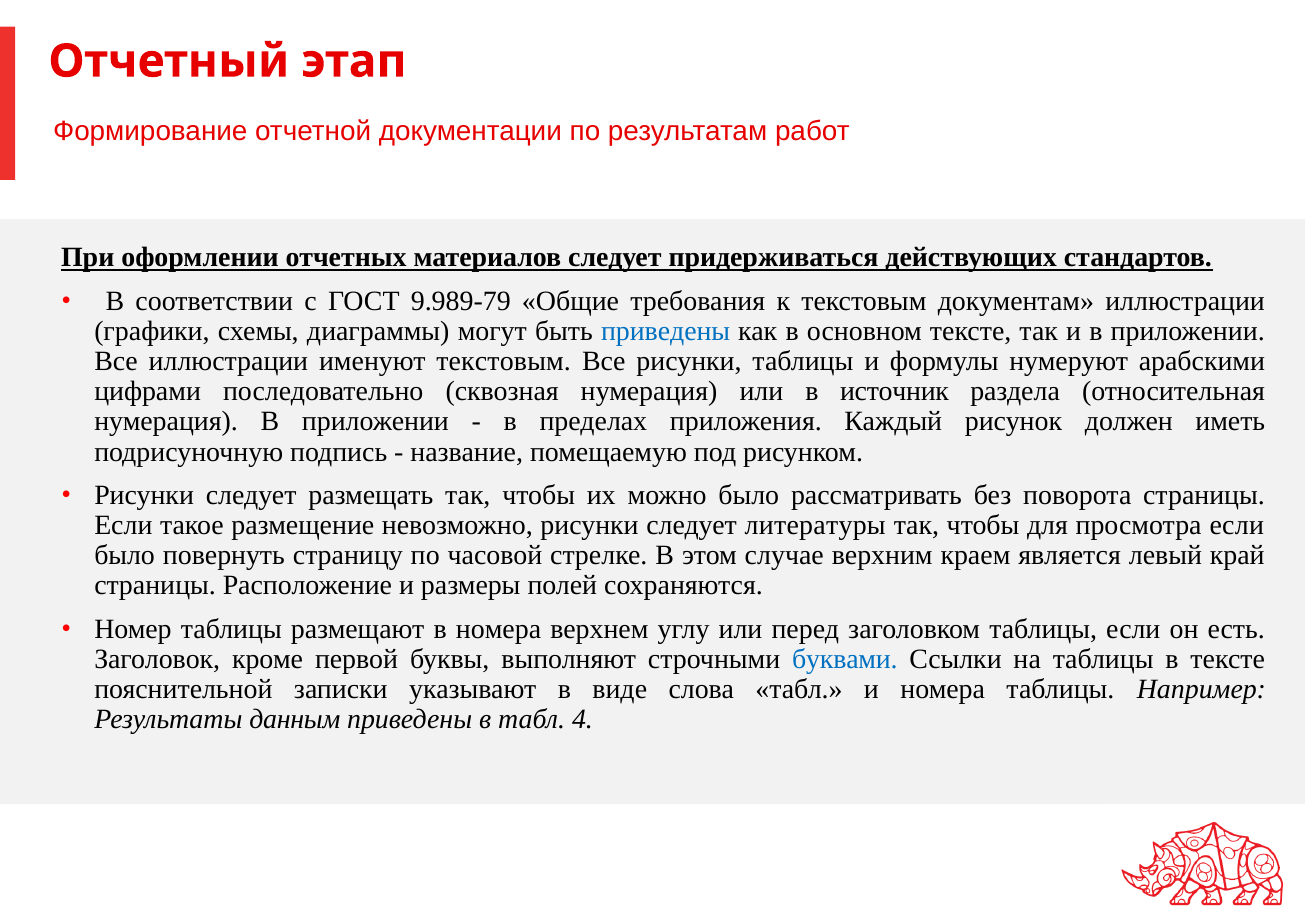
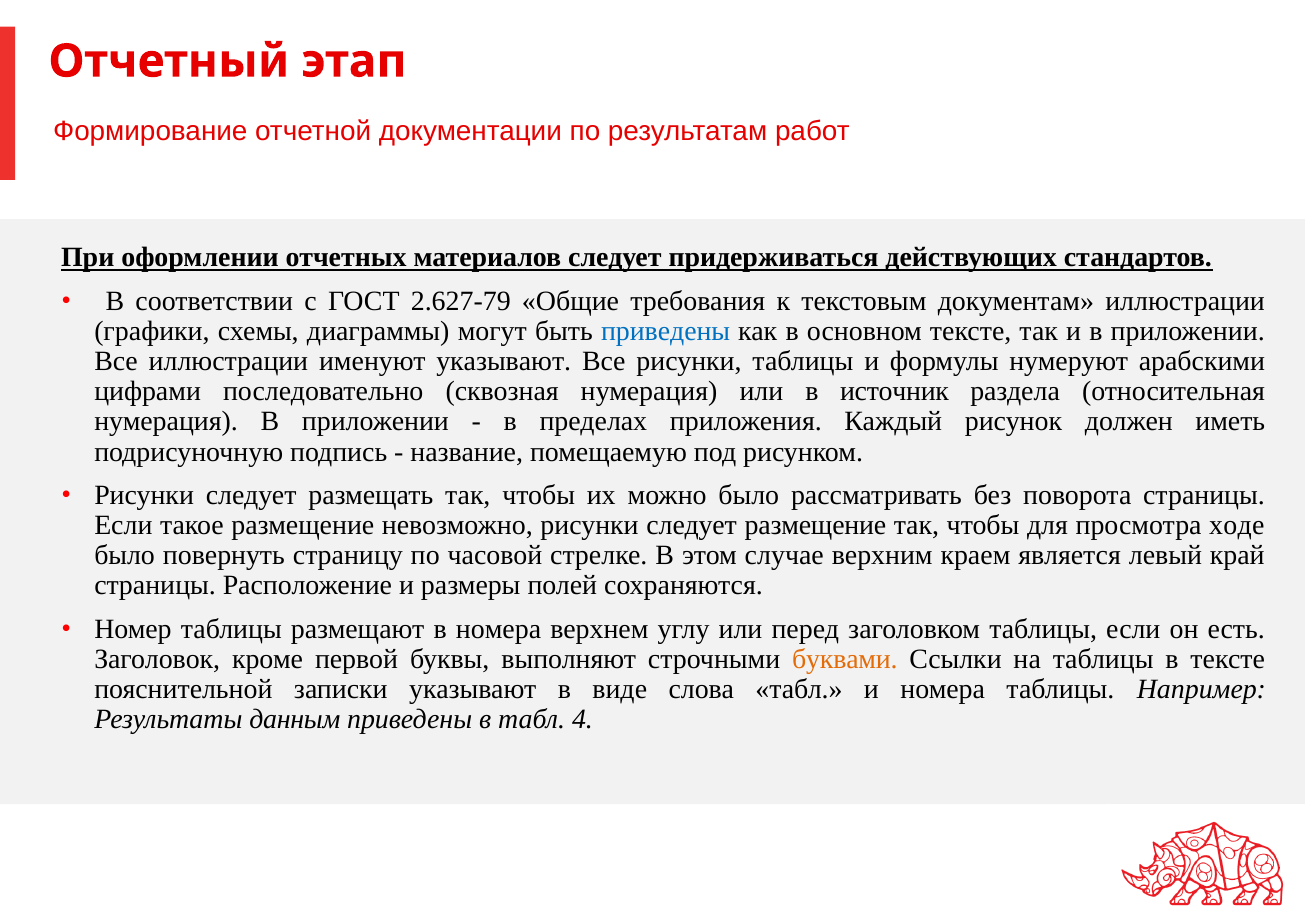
9.989-79: 9.989-79 -> 2.627-79 (461, 301)
именуют текстовым: текстовым -> указывают (504, 361)
следует литературы: литературы -> размещение (815, 525)
просмотра если: если -> ходе (1237, 525)
буквами colour: blue -> orange (845, 659)
